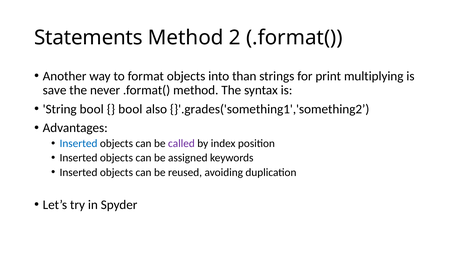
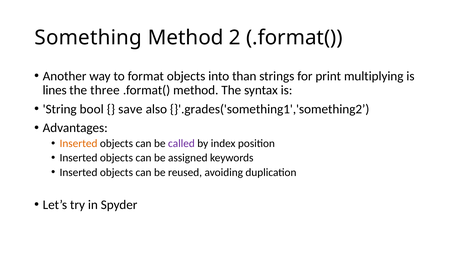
Statements: Statements -> Something (88, 38)
save: save -> lines (55, 90)
never: never -> three (105, 90)
bool: bool -> save (130, 109)
Inserted colour: blue -> orange (79, 144)
